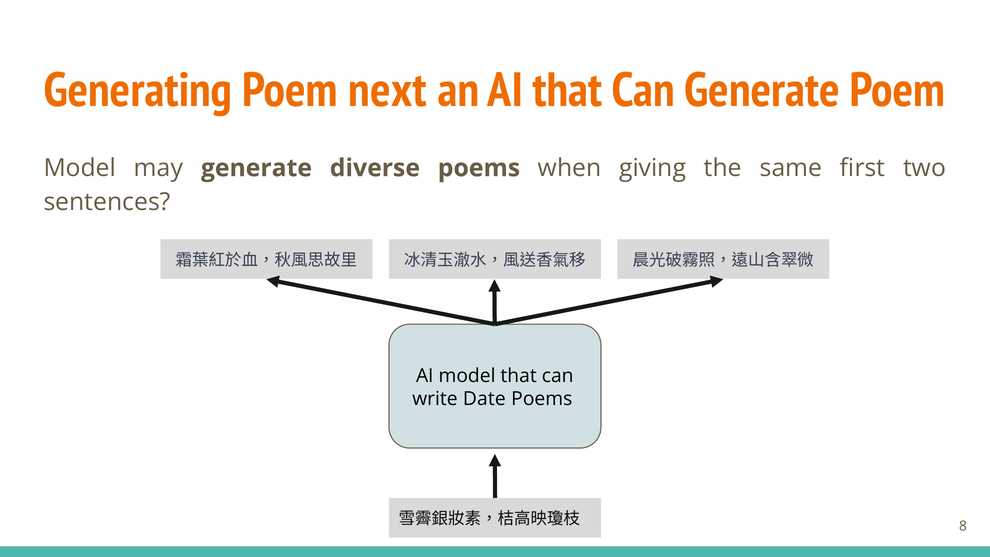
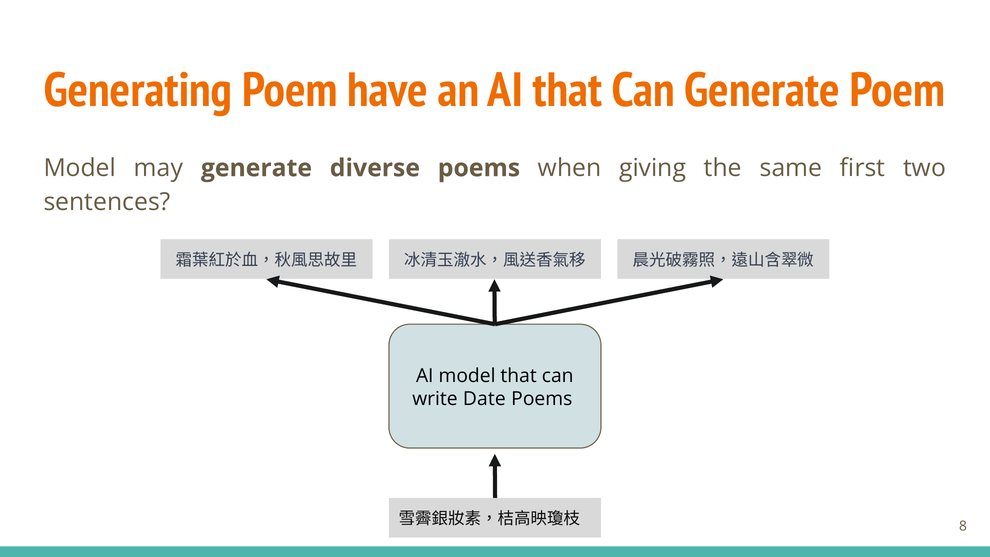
next: next -> have (388, 90)
